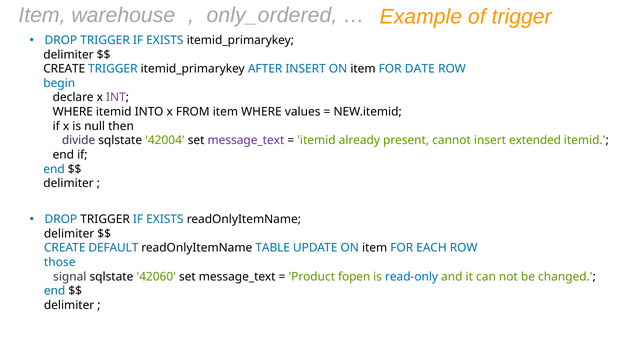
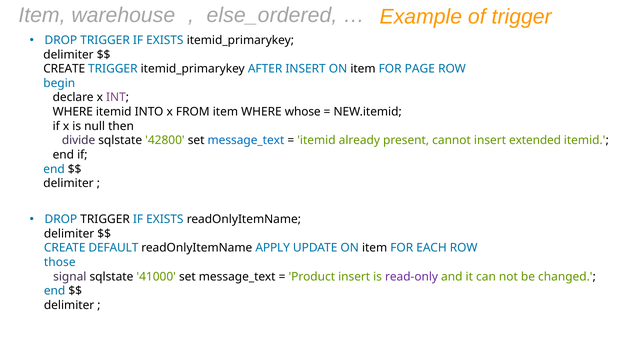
only_ordered: only_ordered -> else_ordered (272, 15)
DATE: DATE -> PAGE (420, 69)
values: values -> whose (303, 112)
42004: 42004 -> 42800 (165, 140)
message_text colour: purple -> blue (246, 140)
TABLE: TABLE -> APPLY (273, 248)
42060: 42060 -> 41000 (156, 277)
Product fopen: fopen -> insert (354, 277)
read-only colour: blue -> purple (412, 277)
